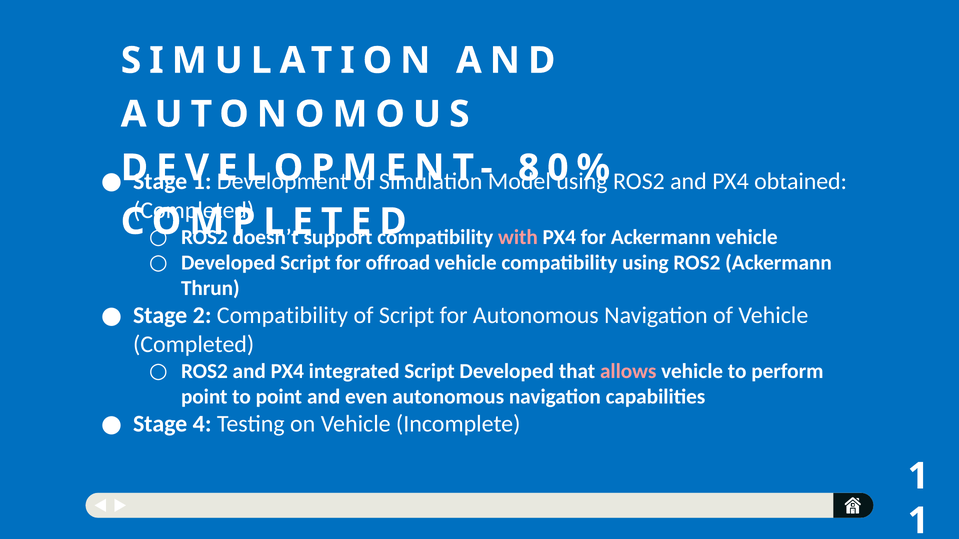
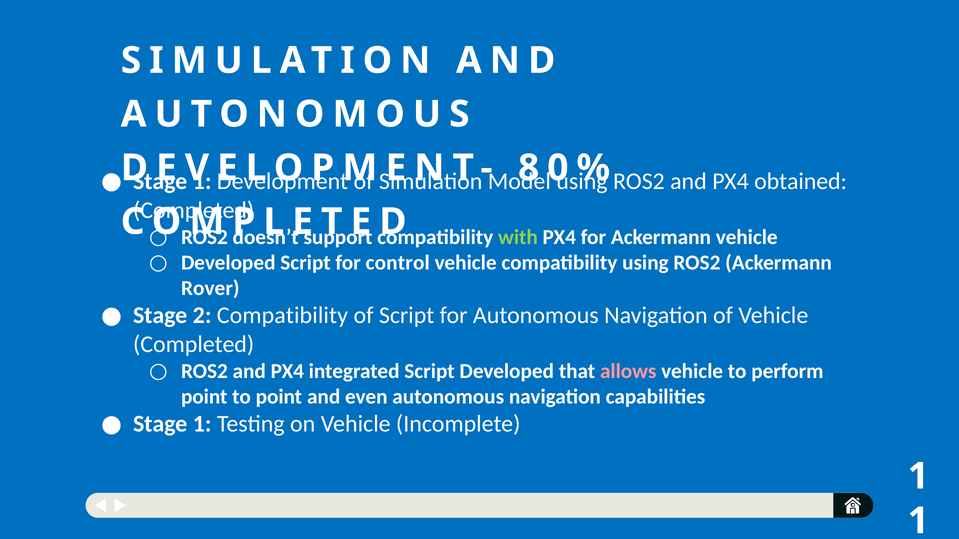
with colour: pink -> light green (518, 237)
offroad: offroad -> control (398, 263)
Thrun: Thrun -> Rover (210, 288)
4: 4 -> 1 (202, 424)
